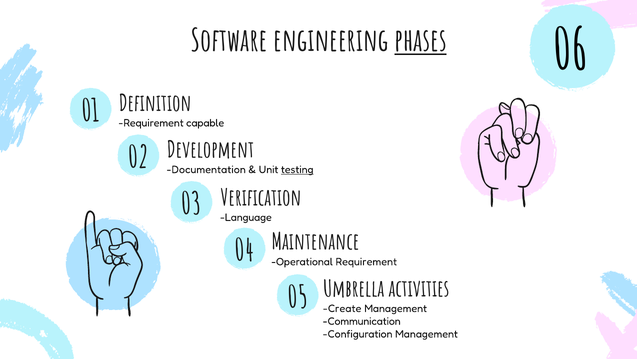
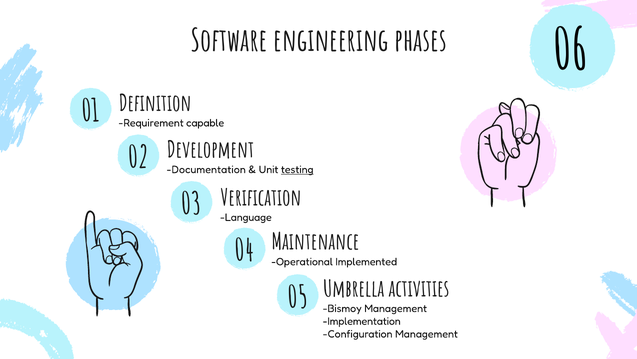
phases underline: present -> none (421, 41)
Operational Requirement: Requirement -> Implemented (366, 261)
Create: Create -> Bismoy (342, 308)
Communication: Communication -> Implementation (362, 321)
